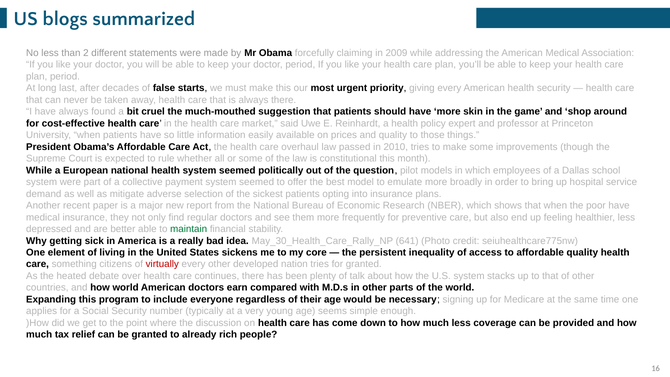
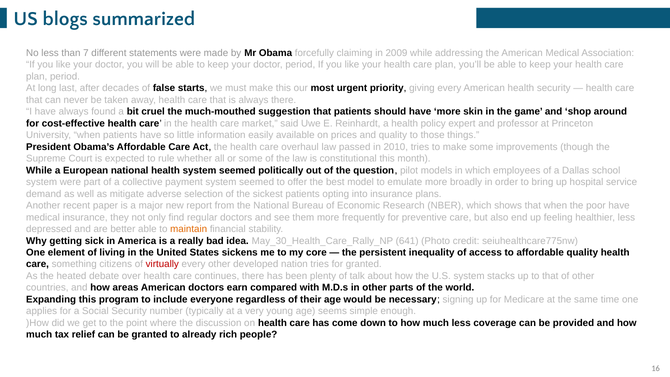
2: 2 -> 7 (86, 53)
maintain colour: green -> orange (189, 229)
how world: world -> areas (126, 288)
